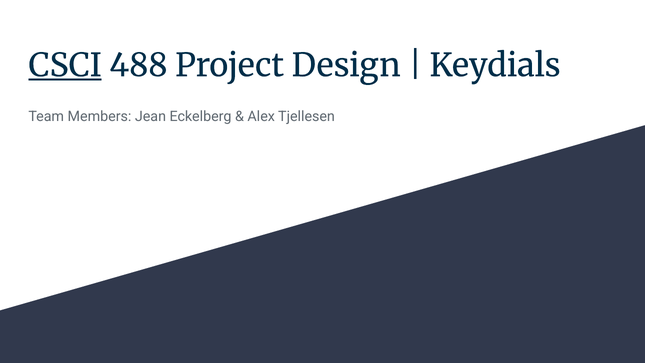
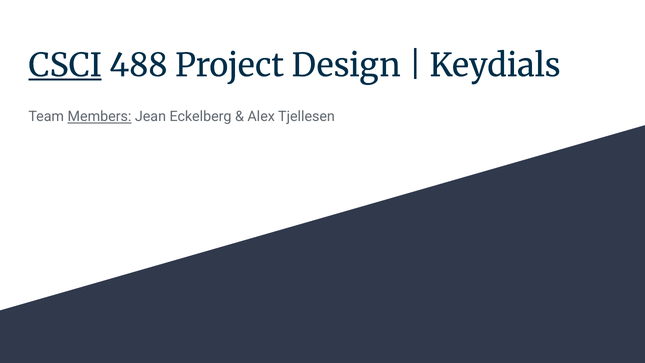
Members underline: none -> present (100, 117)
